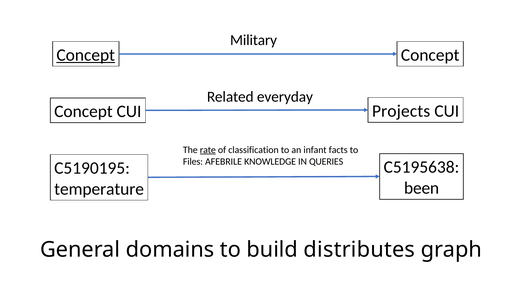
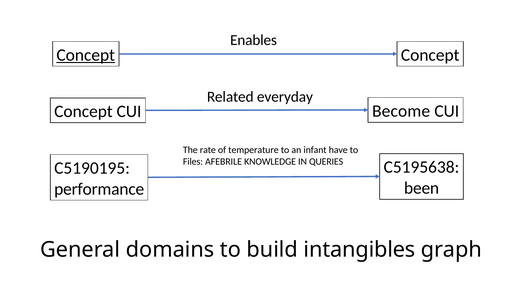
Military: Military -> Enables (254, 40)
Projects: Projects -> Become (401, 111)
rate underline: present -> none (208, 150)
classification: classification -> temperature (253, 150)
facts: facts -> have (338, 150)
temperature: temperature -> performance (99, 189)
distributes: distributes -> intangibles (359, 249)
